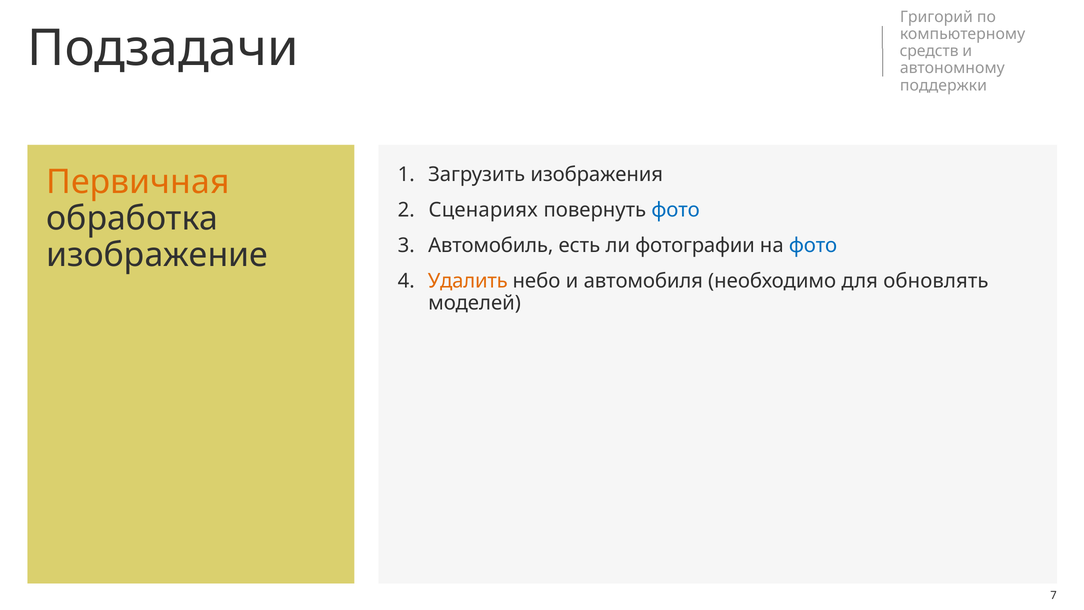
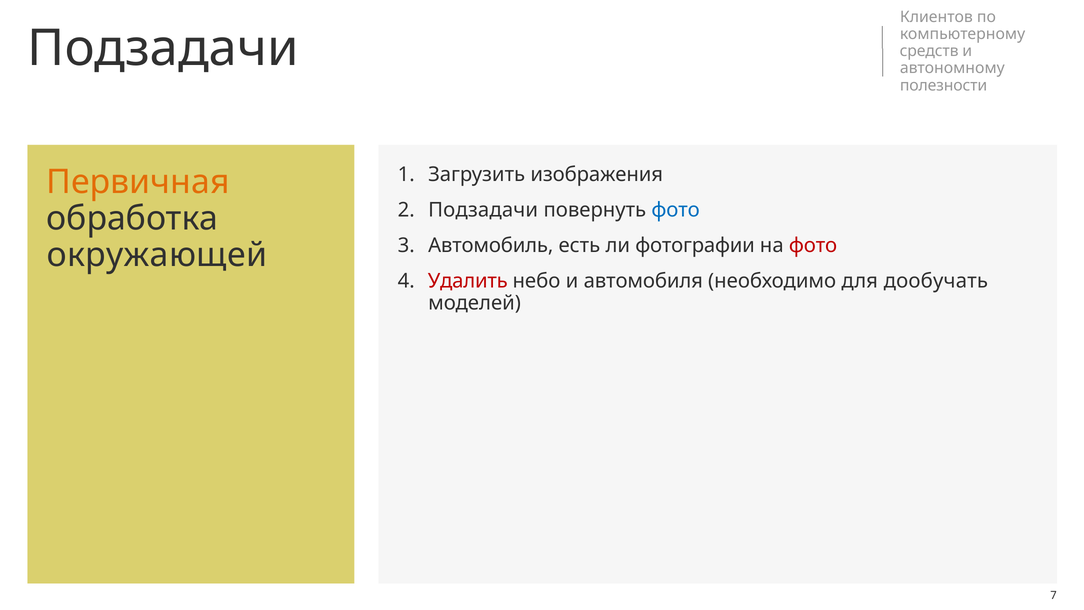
Григорий: Григорий -> Клиентов (936, 17)
поддержки: поддержки -> полезности (944, 85)
Сценариях: Сценариях -> Подзадачи (483, 210)
фото colour: blue -> red (813, 246)
изображение: изображение -> окружающей (157, 255)
Удалить colour: orange -> red (468, 281)
обновлять: обновлять -> дообучать (936, 281)
